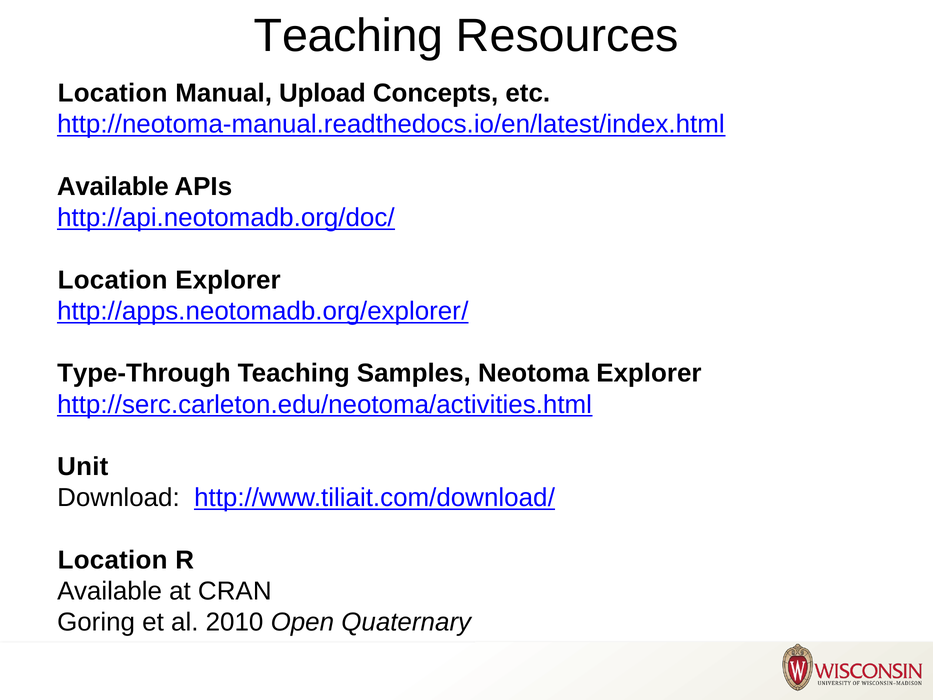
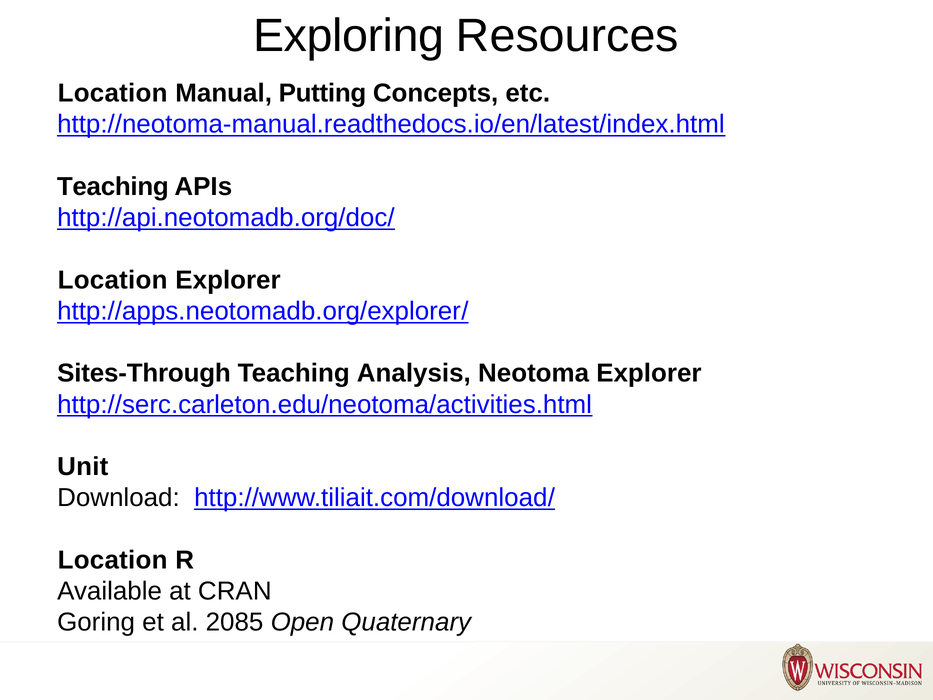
Teaching: Teaching -> Exploring (349, 36)
Upload: Upload -> Putting (322, 93)
Available: Available -> Teaching (113, 187)
Type-Through: Type-Through -> Sites-Through (144, 373)
Samples: Samples -> Analysis (414, 373)
2010: 2010 -> 2085 (235, 622)
